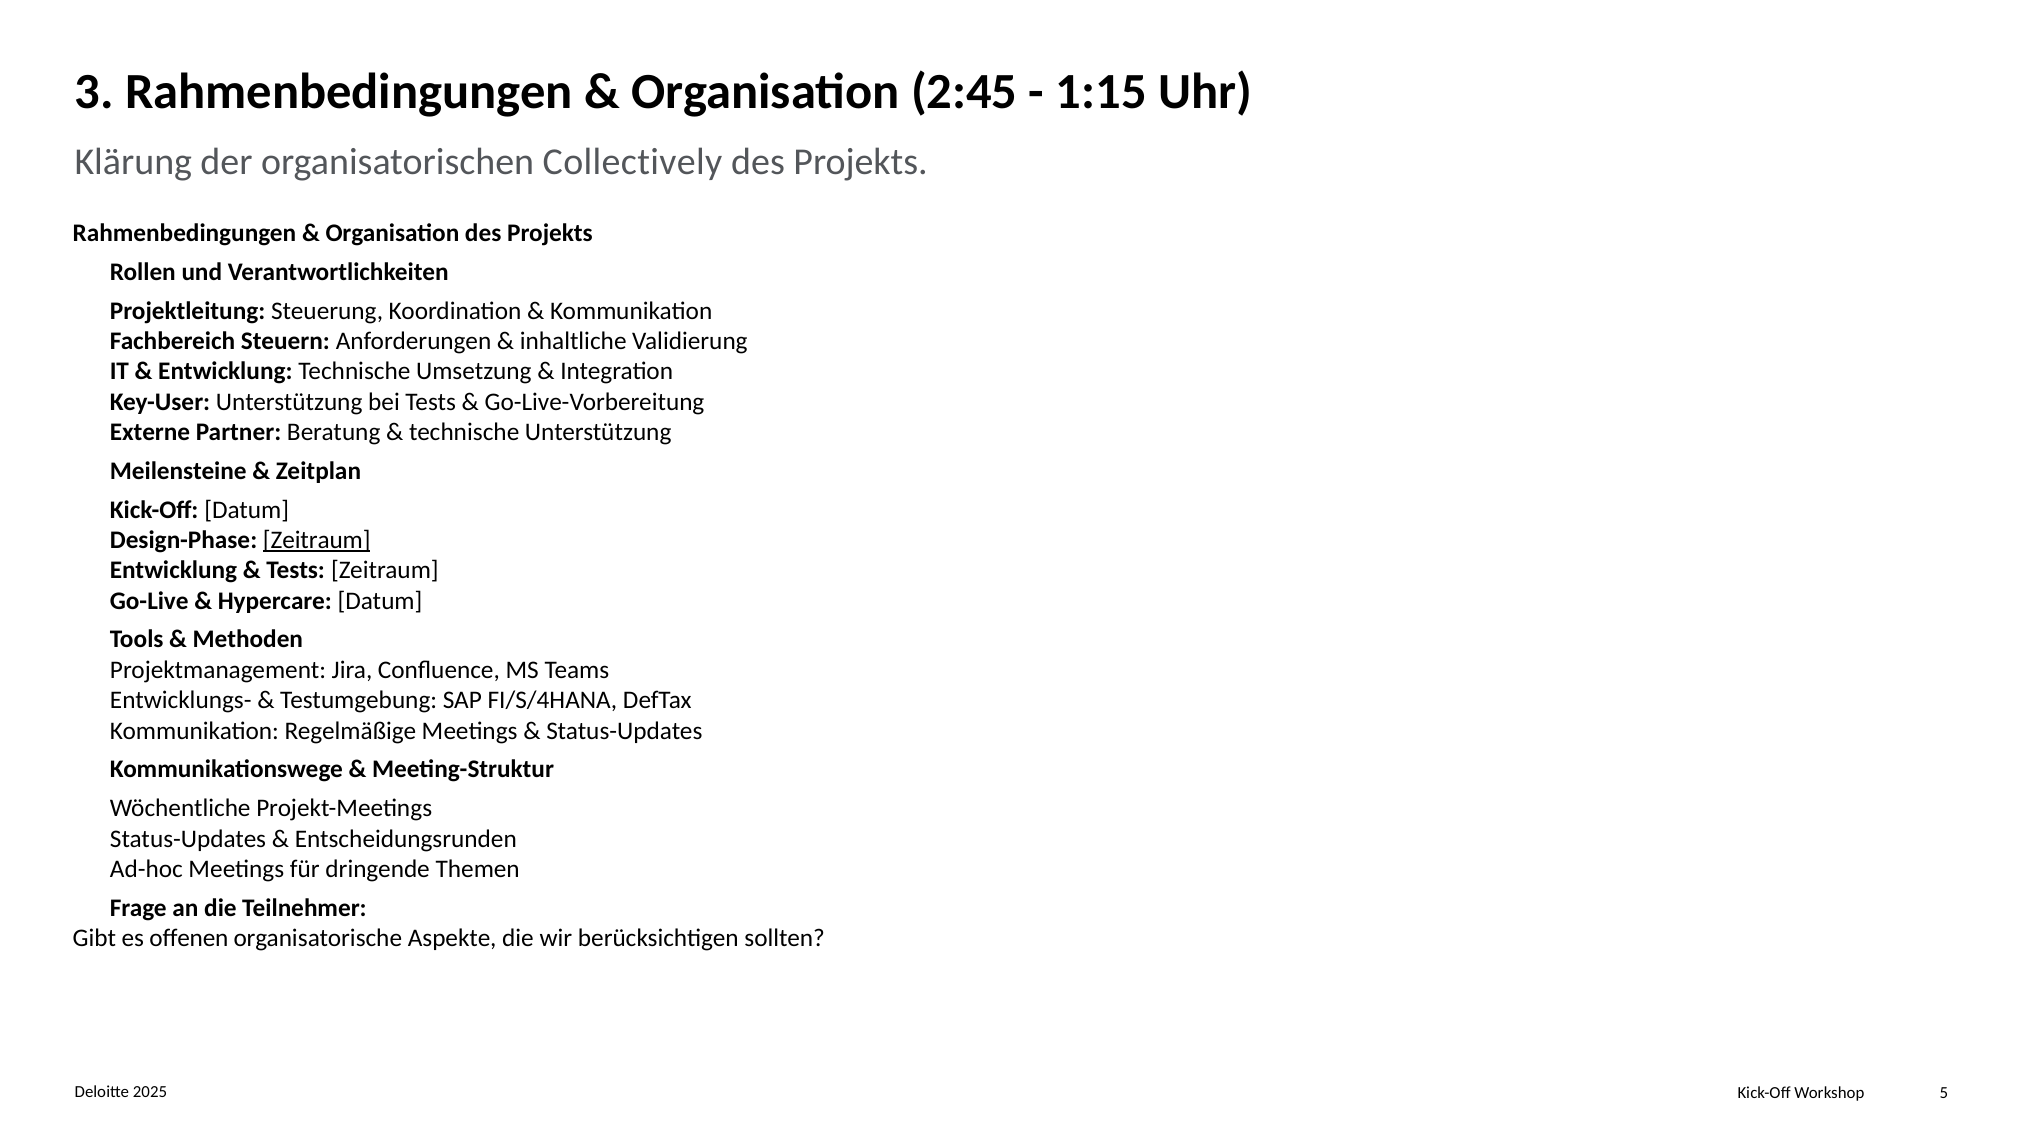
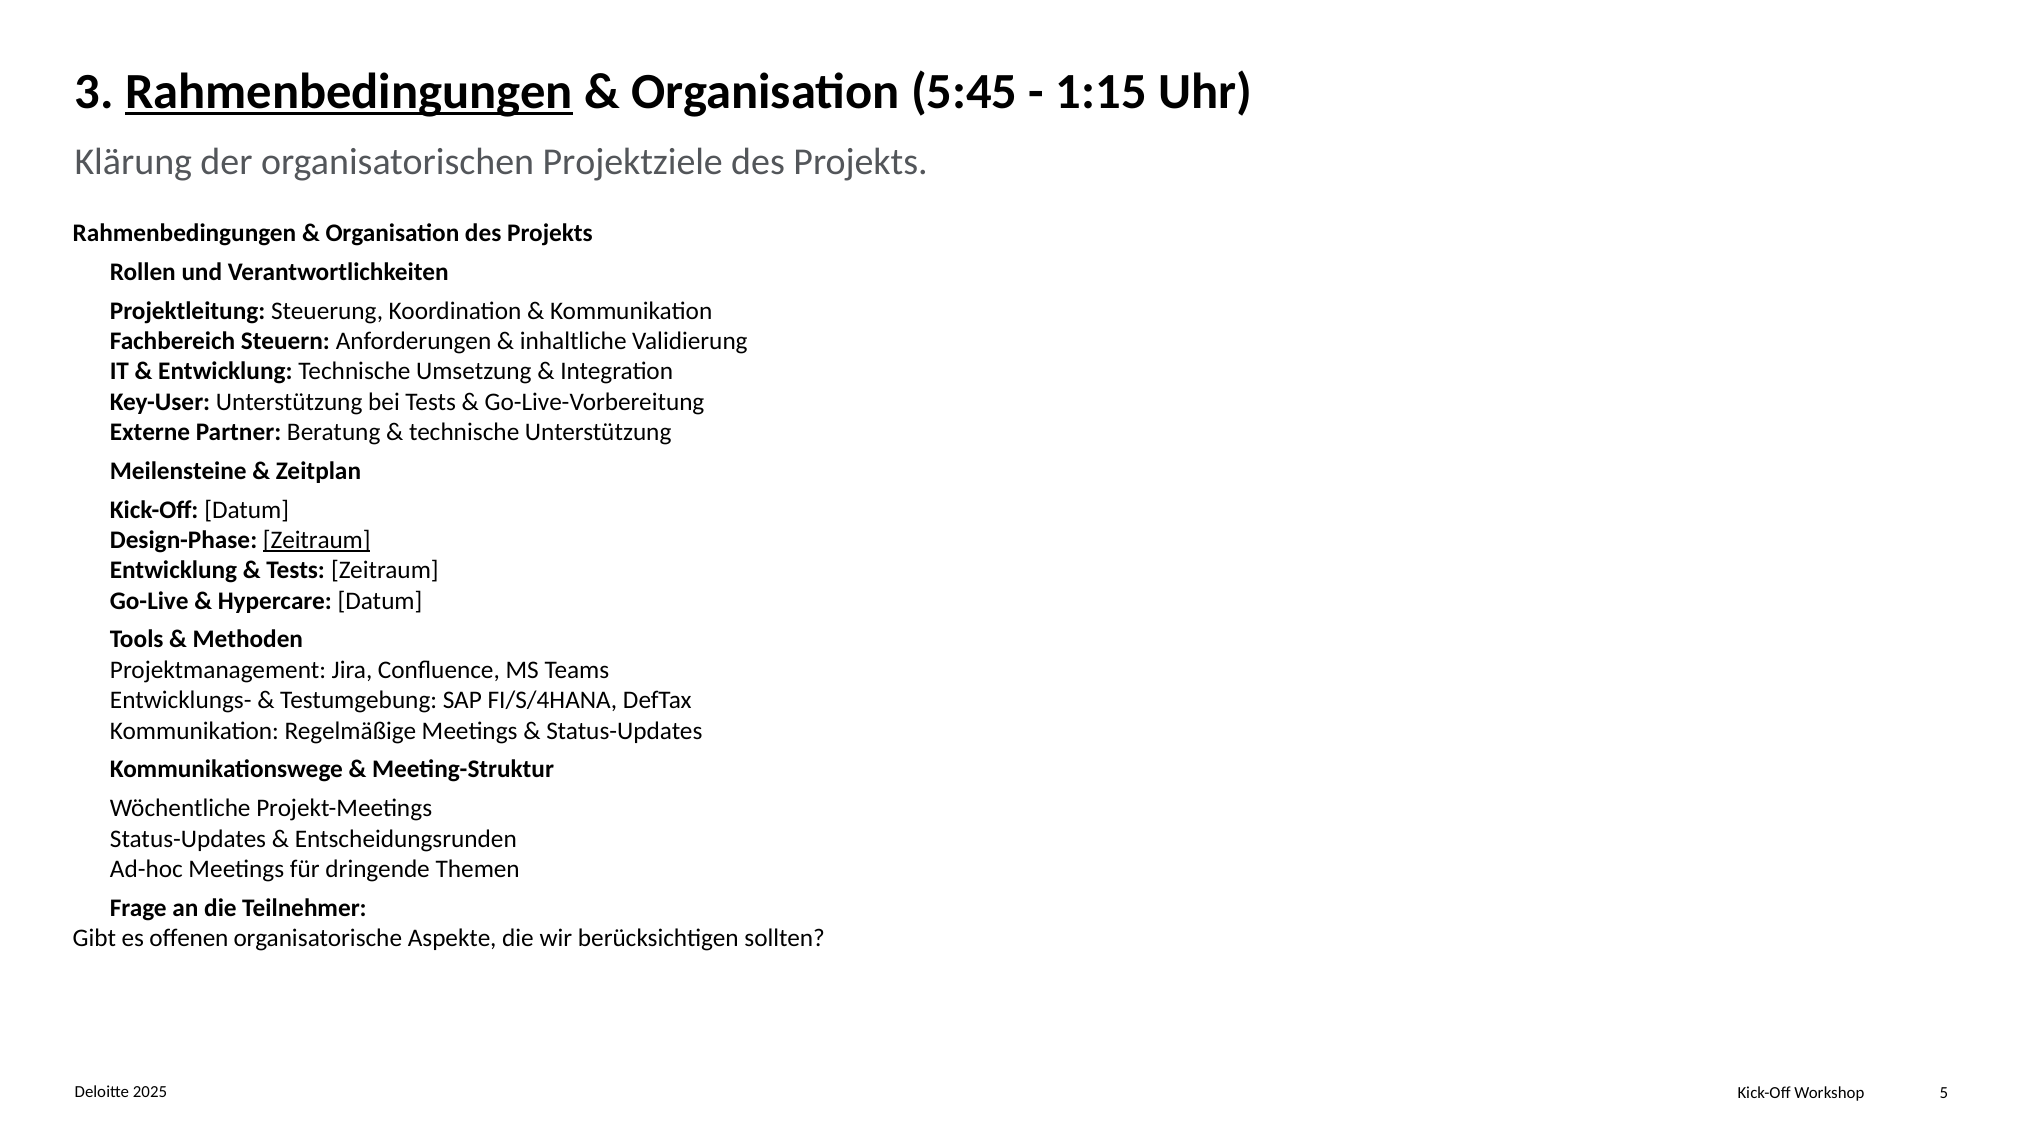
Rahmenbedingungen underline: none -> present (349, 91)
2:45: 2:45 -> 5:45 (964, 91)
Collectively: Collectively -> Projektziele (633, 162)
